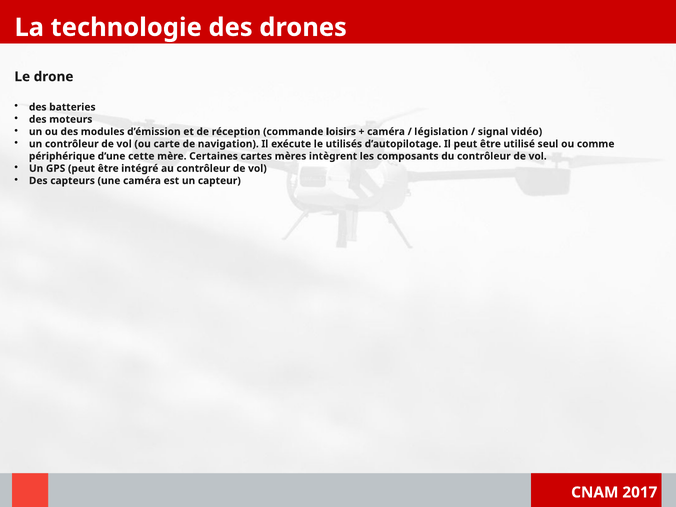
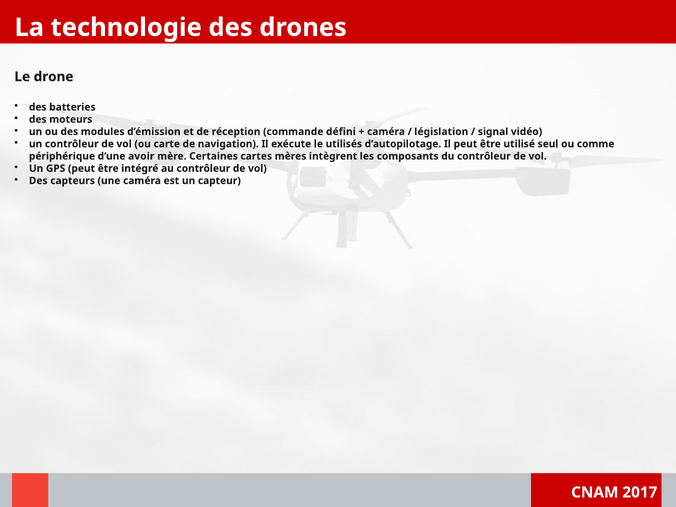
loisirs: loisirs -> défini (341, 132)
cette: cette -> avoir (141, 156)
